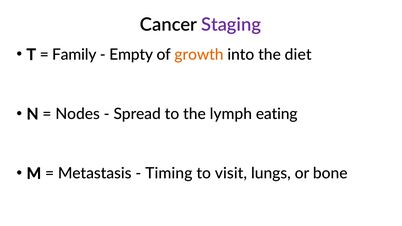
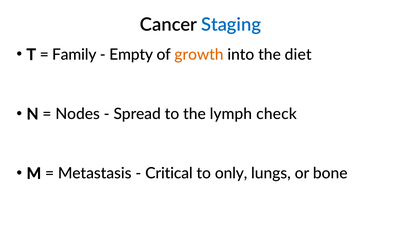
Staging colour: purple -> blue (231, 25)
eating: eating -> check (277, 114)
Timing: Timing -> Critical (169, 174)
visit: visit -> only (231, 174)
